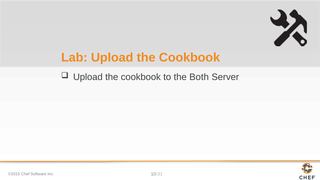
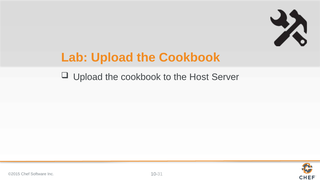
Both: Both -> Host (199, 77)
